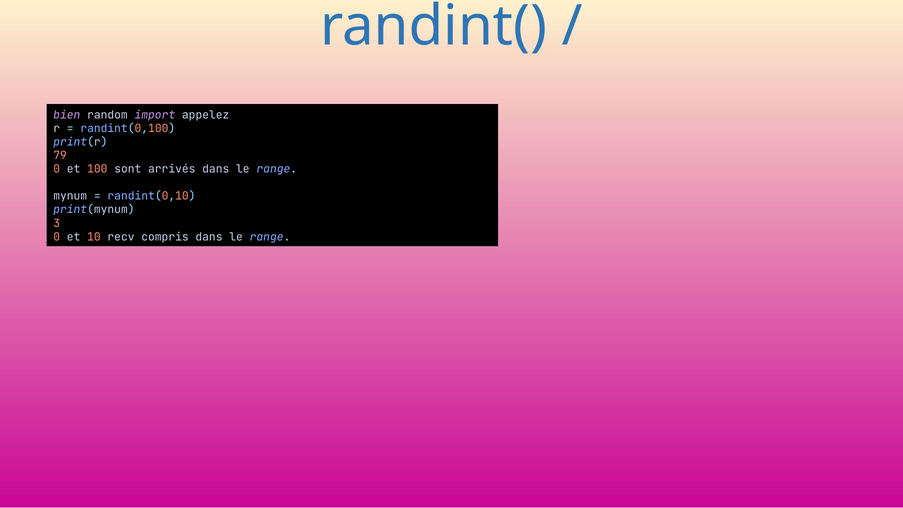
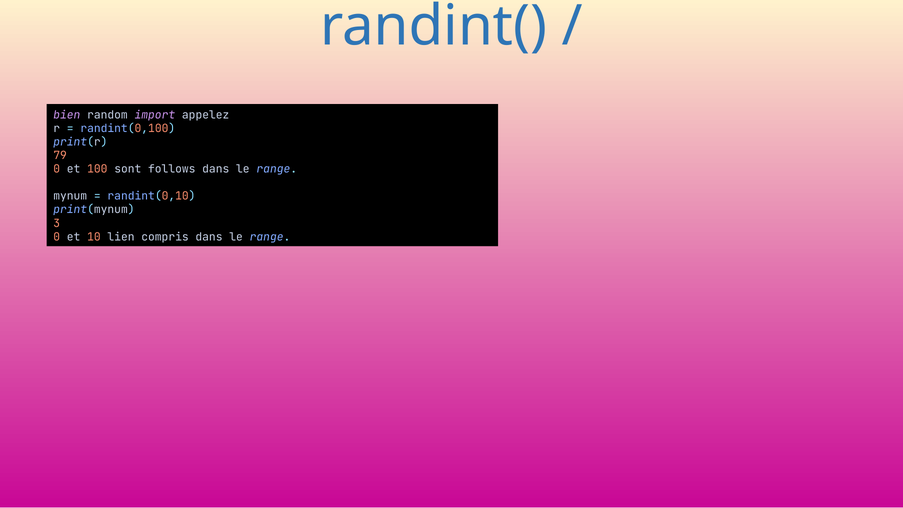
arrivés: arrivés -> follows (172, 169)
recv: recv -> lien (121, 237)
